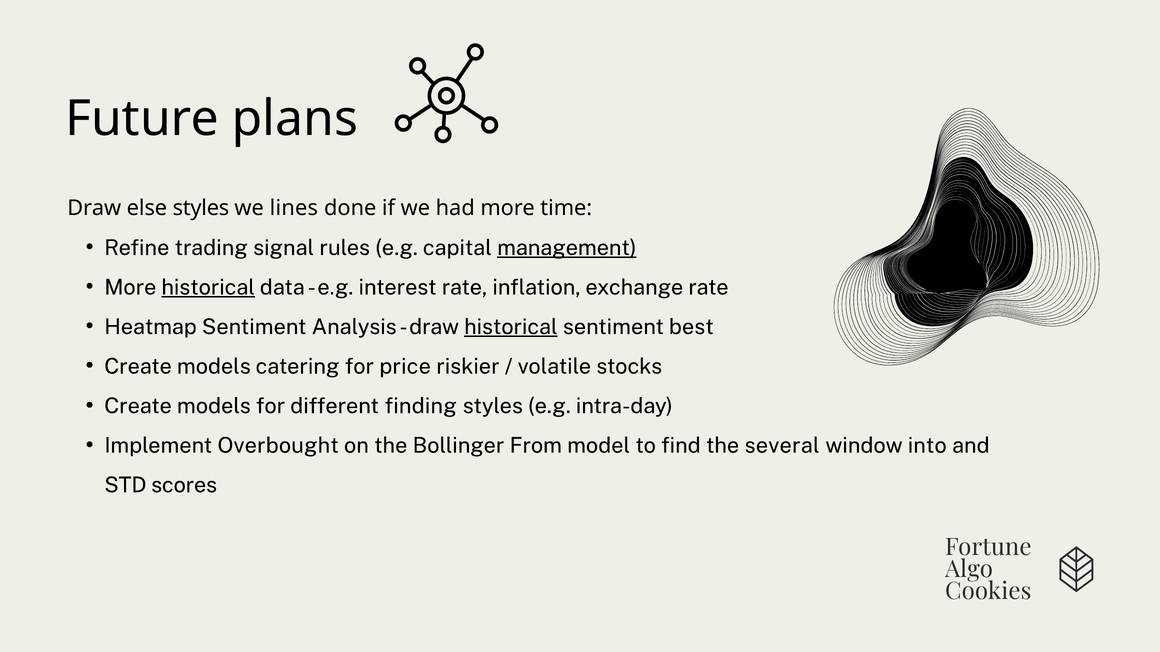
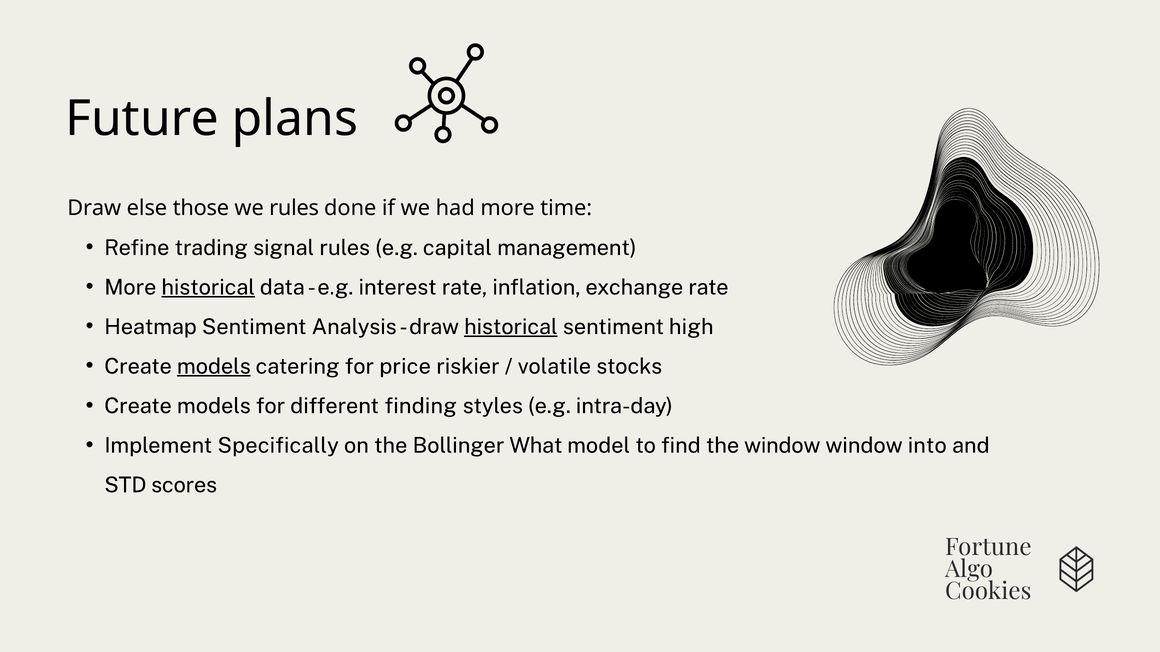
else styles: styles -> those (201, 208)
we lines: lines -> rules (294, 208)
management underline: present -> none (567, 248)
best: best -> high (691, 327)
models underline: none -> present (214, 367)
Overbought: Overbought -> Specifically (278, 446)
From: From -> What (536, 446)
the several: several -> window (782, 446)
